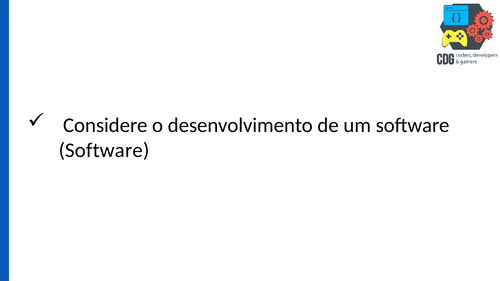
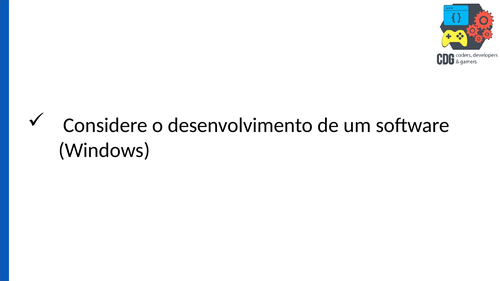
Software: Software -> Windows (104, 150)
